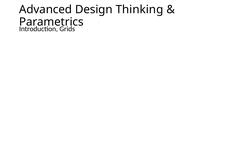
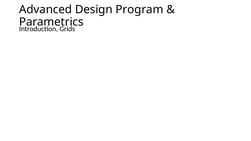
Thinking: Thinking -> Program (139, 9)
